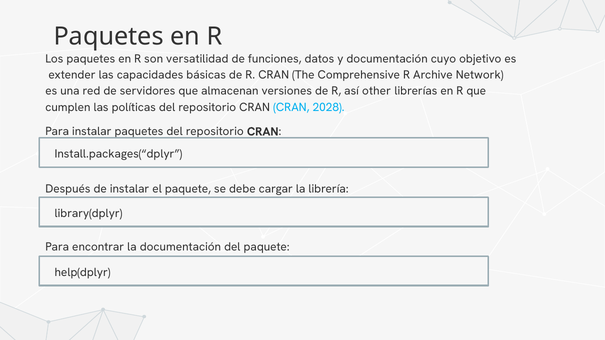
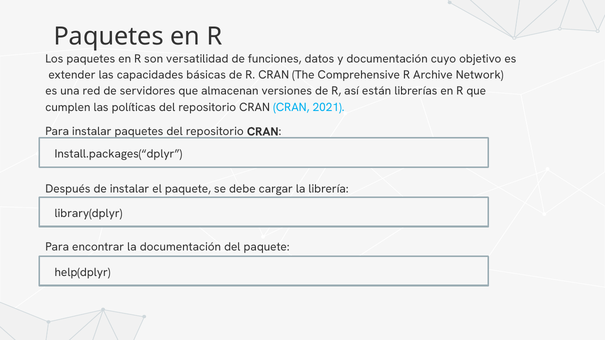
other: other -> están (377, 91)
2028: 2028 -> 2021 (329, 107)
